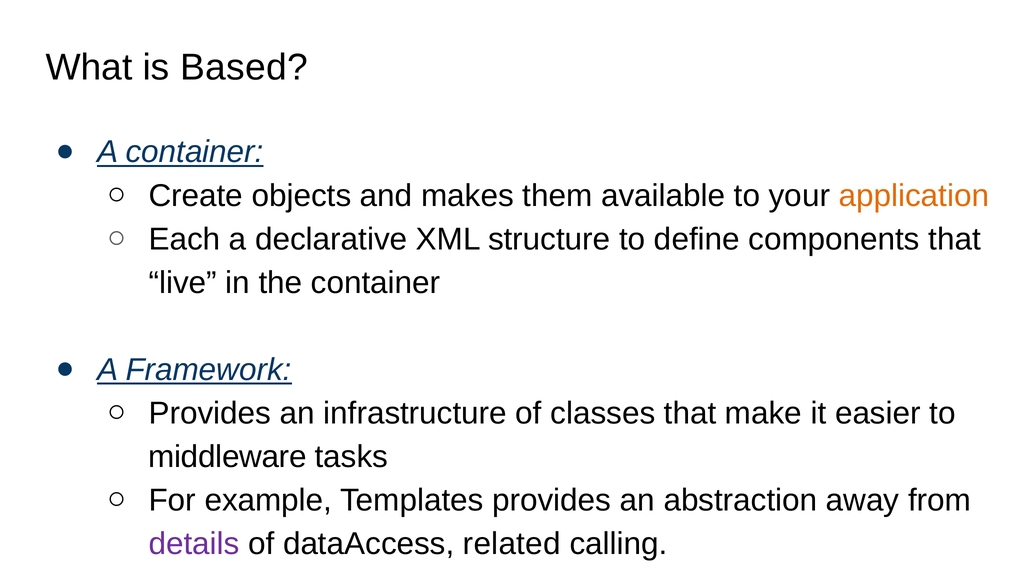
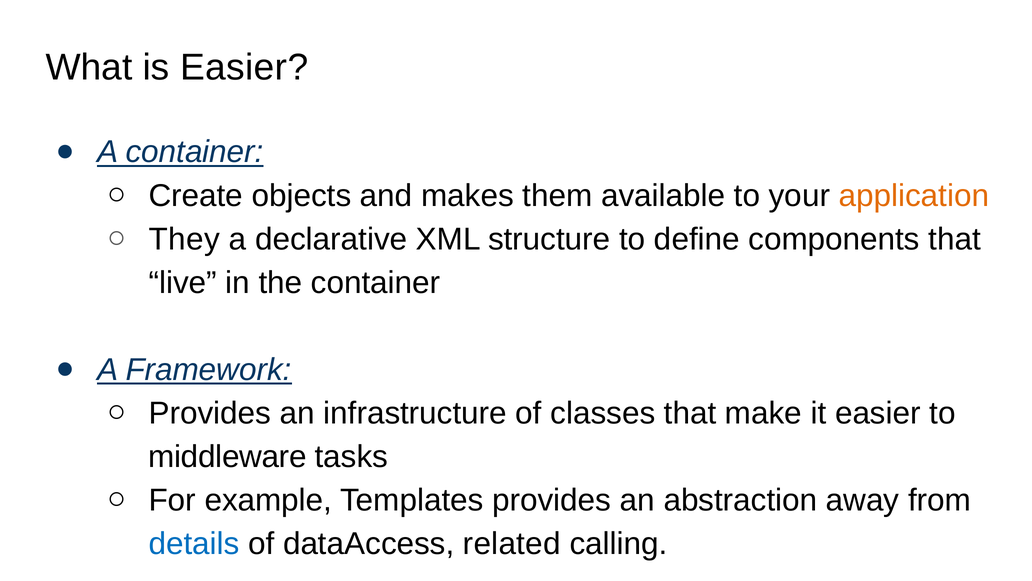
is Based: Based -> Easier (244, 68)
Each: Each -> They (184, 239)
details colour: purple -> blue (194, 543)
